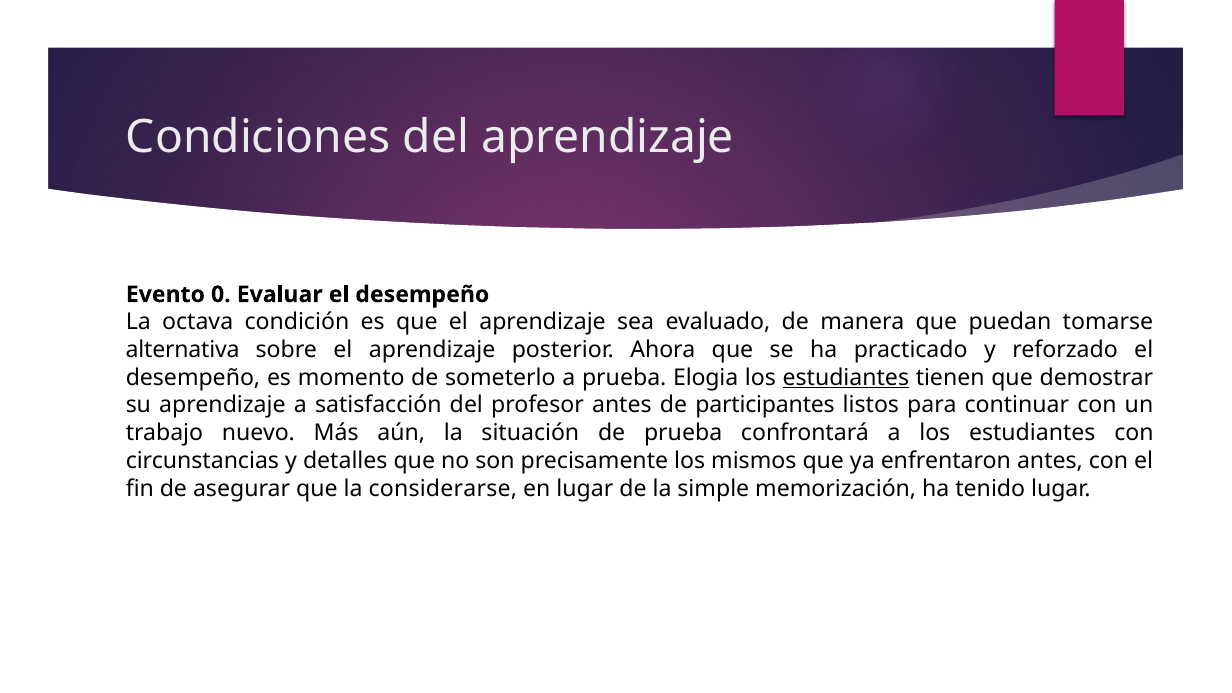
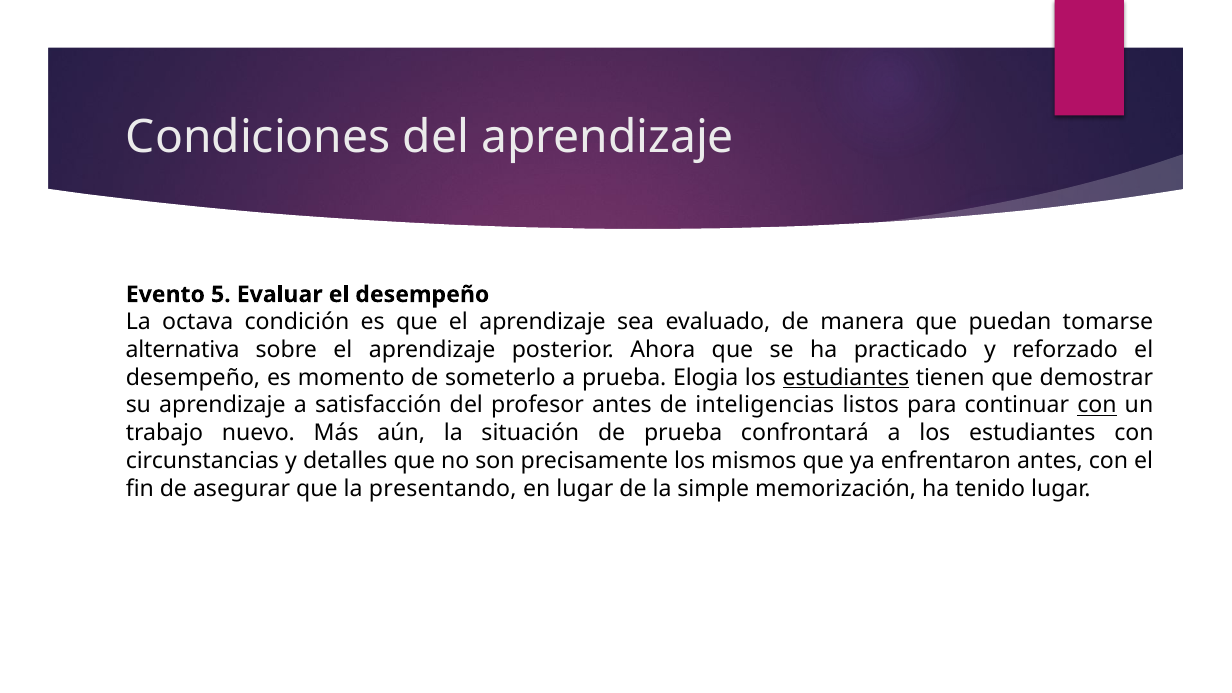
0: 0 -> 5 (221, 294)
participantes: participantes -> inteligencias (765, 405)
con underline: none -> present (1097, 405)
considerarse: considerarse -> presentando (443, 488)
